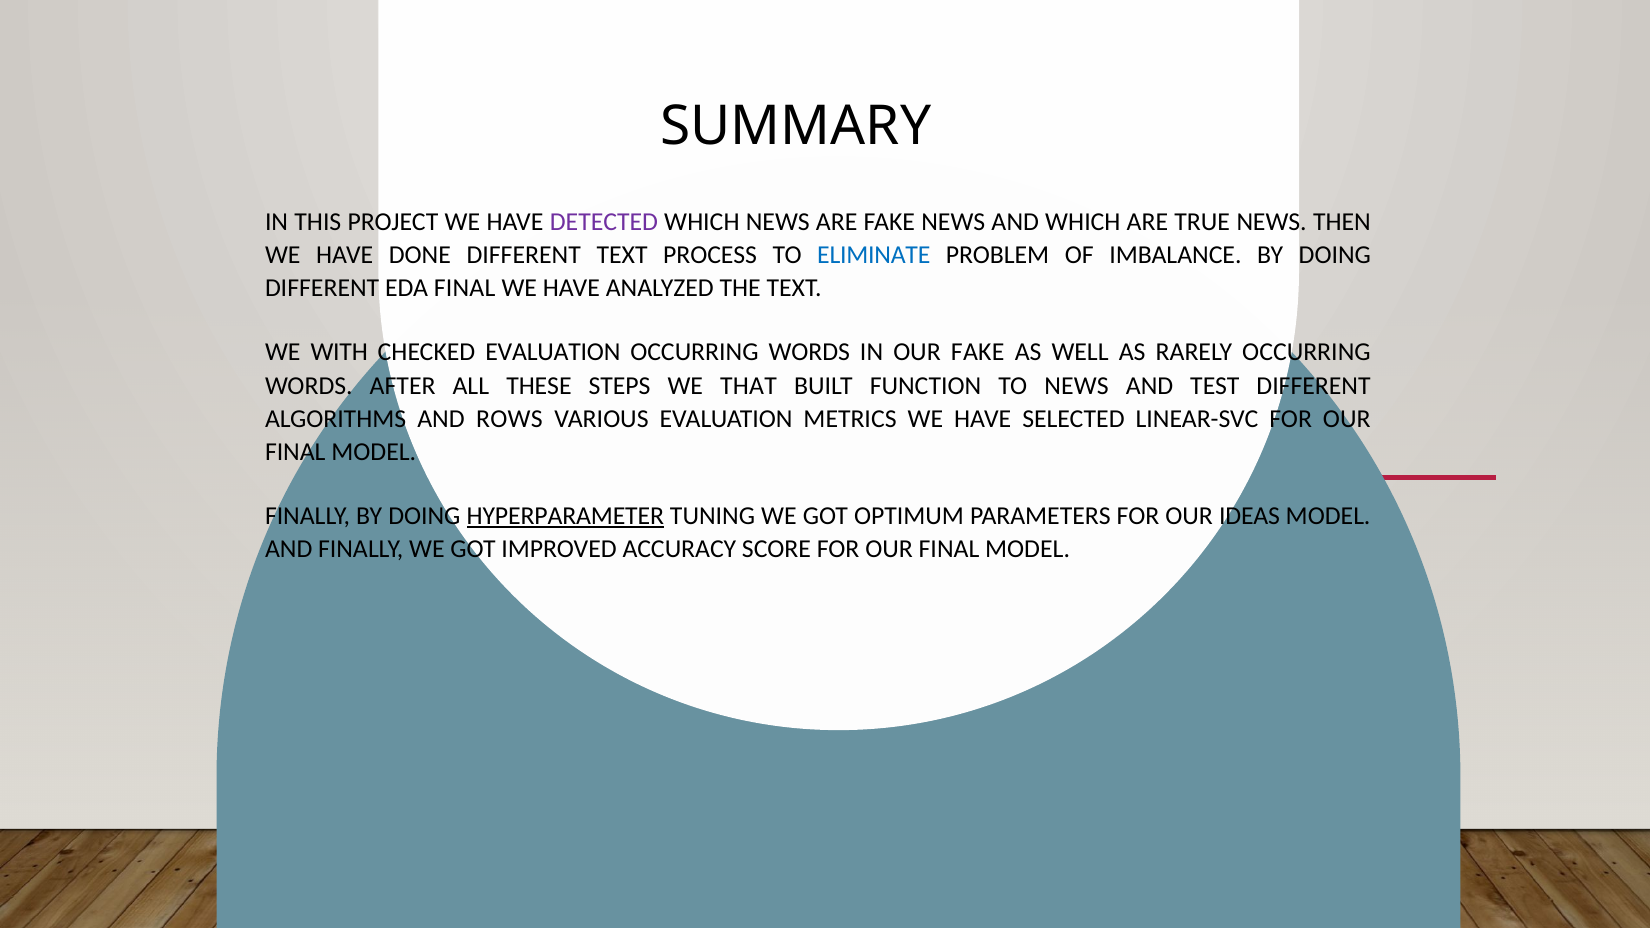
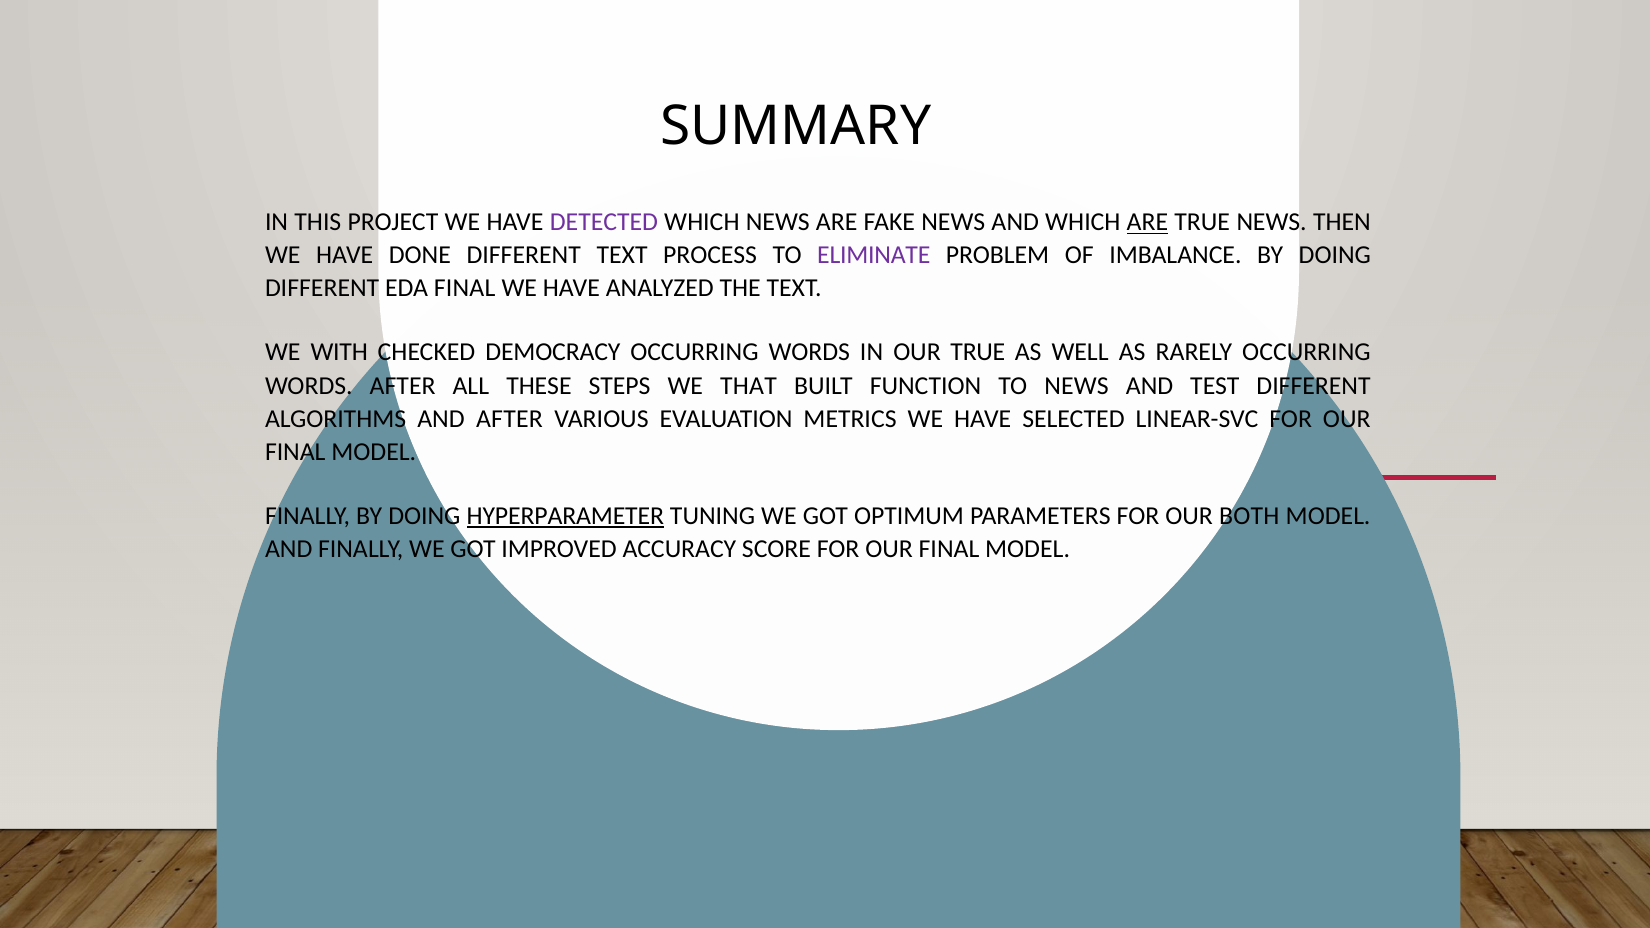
ARE underline: none -> present (1147, 222)
ELIMINATE colour: blue -> purple (874, 255)
CHECKED EVALUATION: EVALUATION -> DEMOCRACY (553, 353)
OUR FAKE: FAKE -> TRUE (978, 353)
AND ROWS: ROWS -> AFTER (509, 419)
IDEAS: IDEAS -> BOTH (1249, 516)
